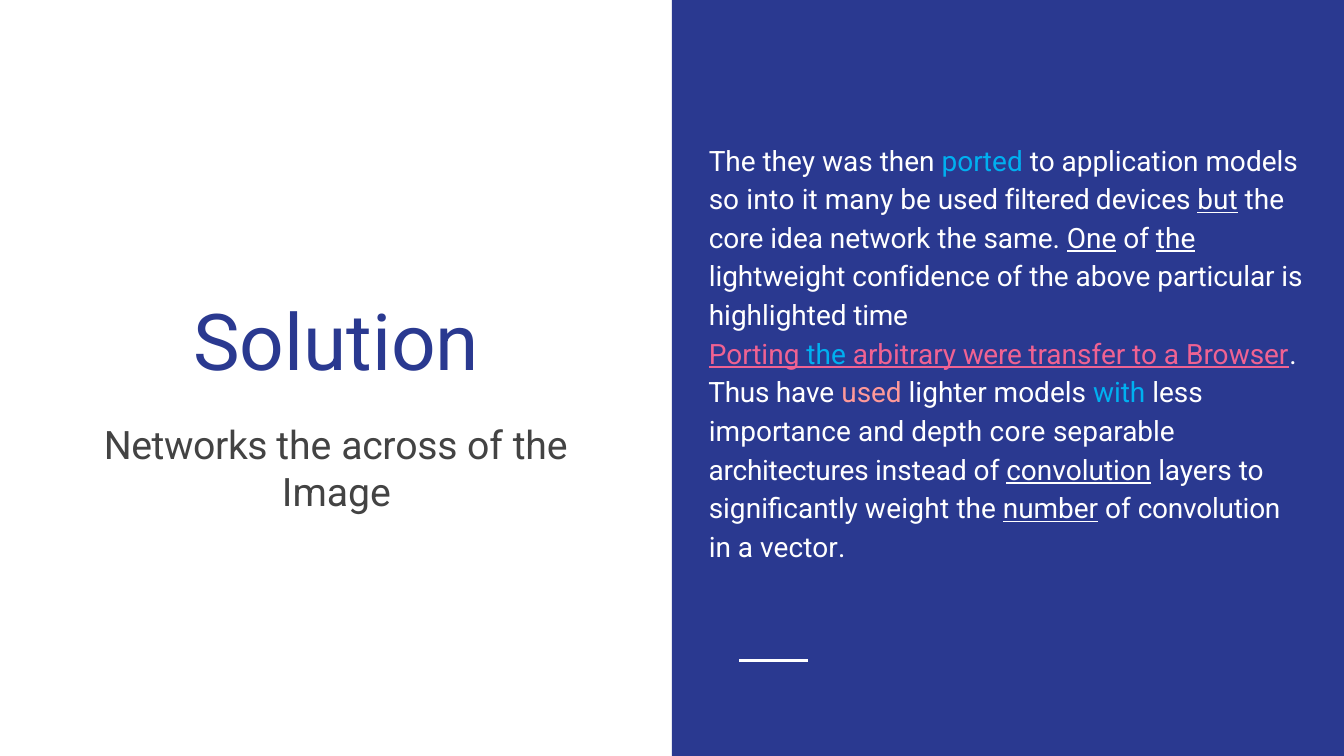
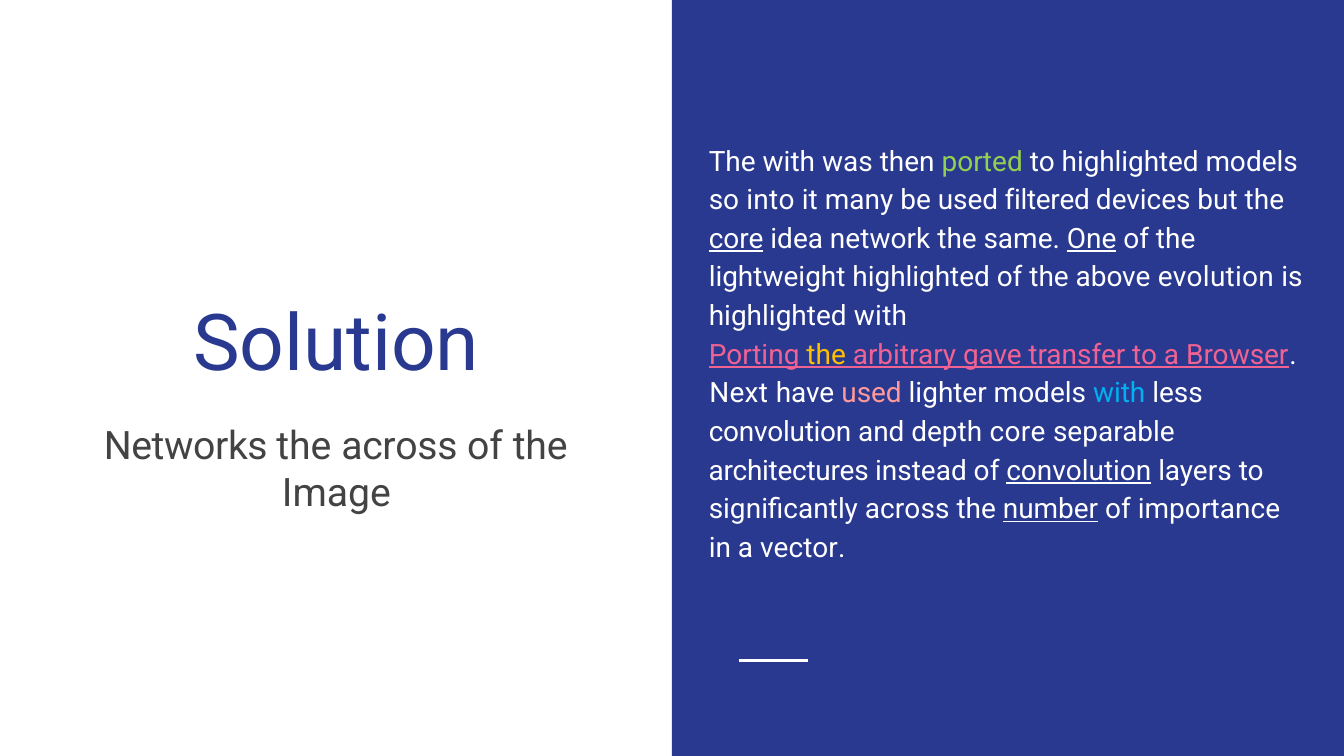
The they: they -> with (789, 162)
ported colour: light blue -> light green (982, 162)
to application: application -> highlighted (1130, 162)
but underline: present -> none (1218, 200)
core underline: none -> present (736, 239)
the underline: present -> none (1176, 239)
lightweight confidence: confidence -> highlighted (921, 278)
particular: particular -> evolution (1216, 278)
highlighted time: time -> with (880, 316)
the colour: light blue -> yellow (826, 355)
were: were -> gave (992, 355)
Thus: Thus -> Next (739, 394)
importance: importance -> convolution (780, 432)
significantly weight: weight -> across (907, 509)
convolution: convolution -> importance (1209, 509)
